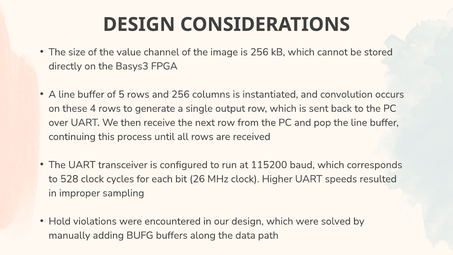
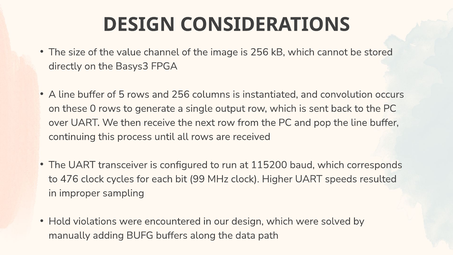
4: 4 -> 0 (93, 108)
528: 528 -> 476 (69, 179)
26: 26 -> 99 (197, 179)
